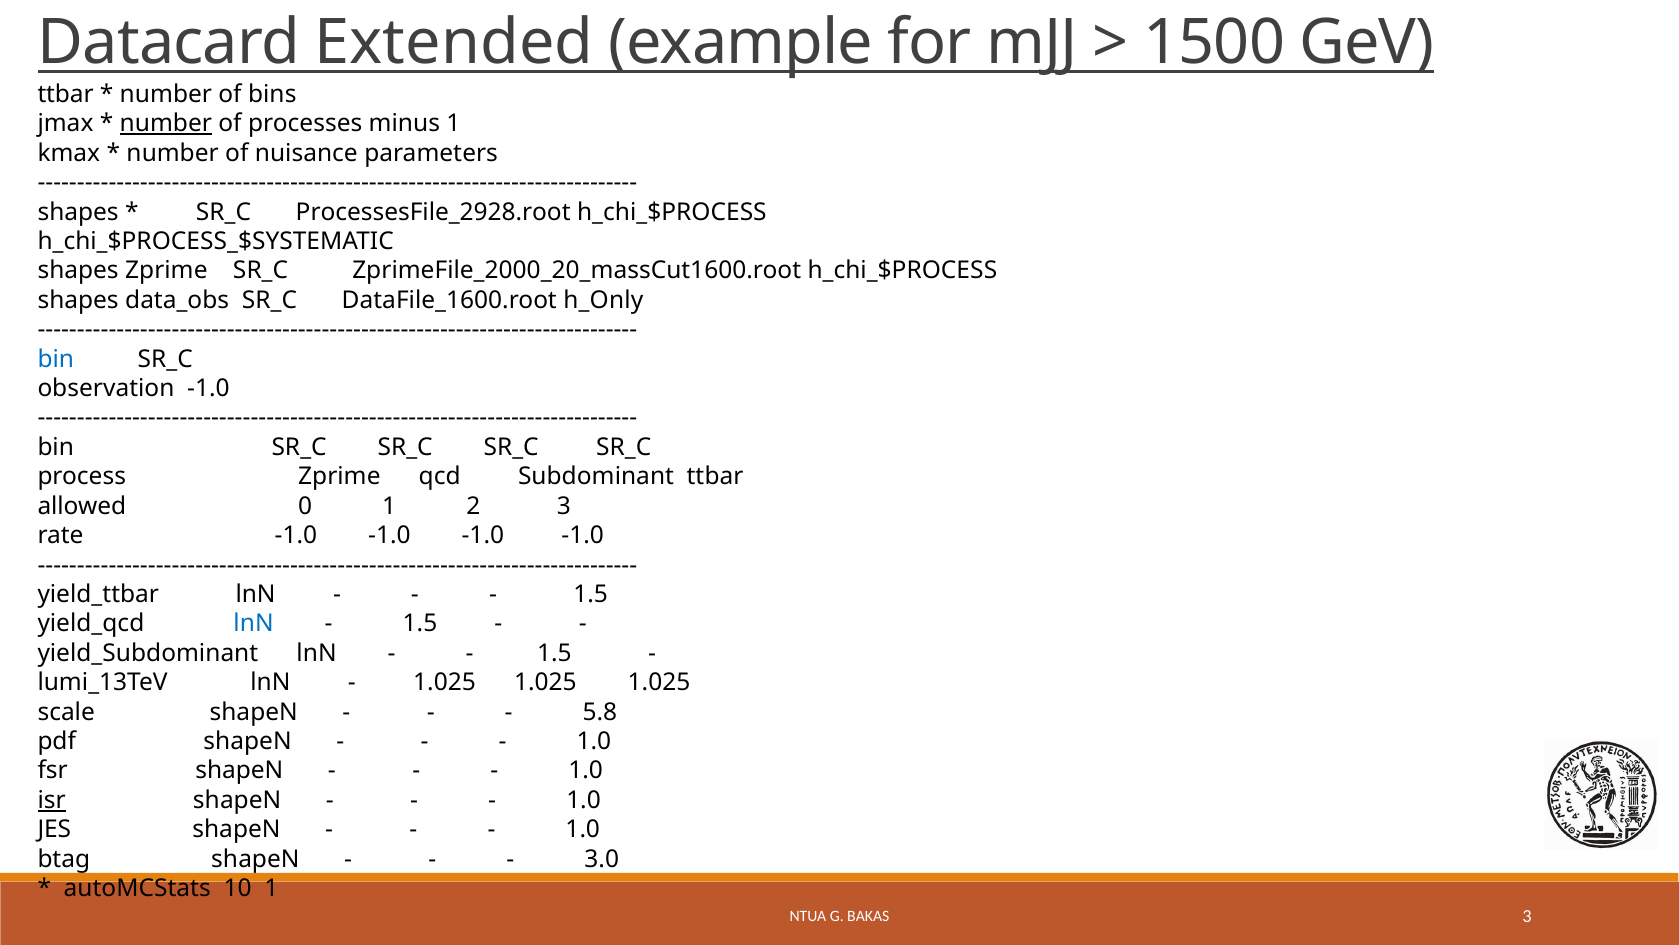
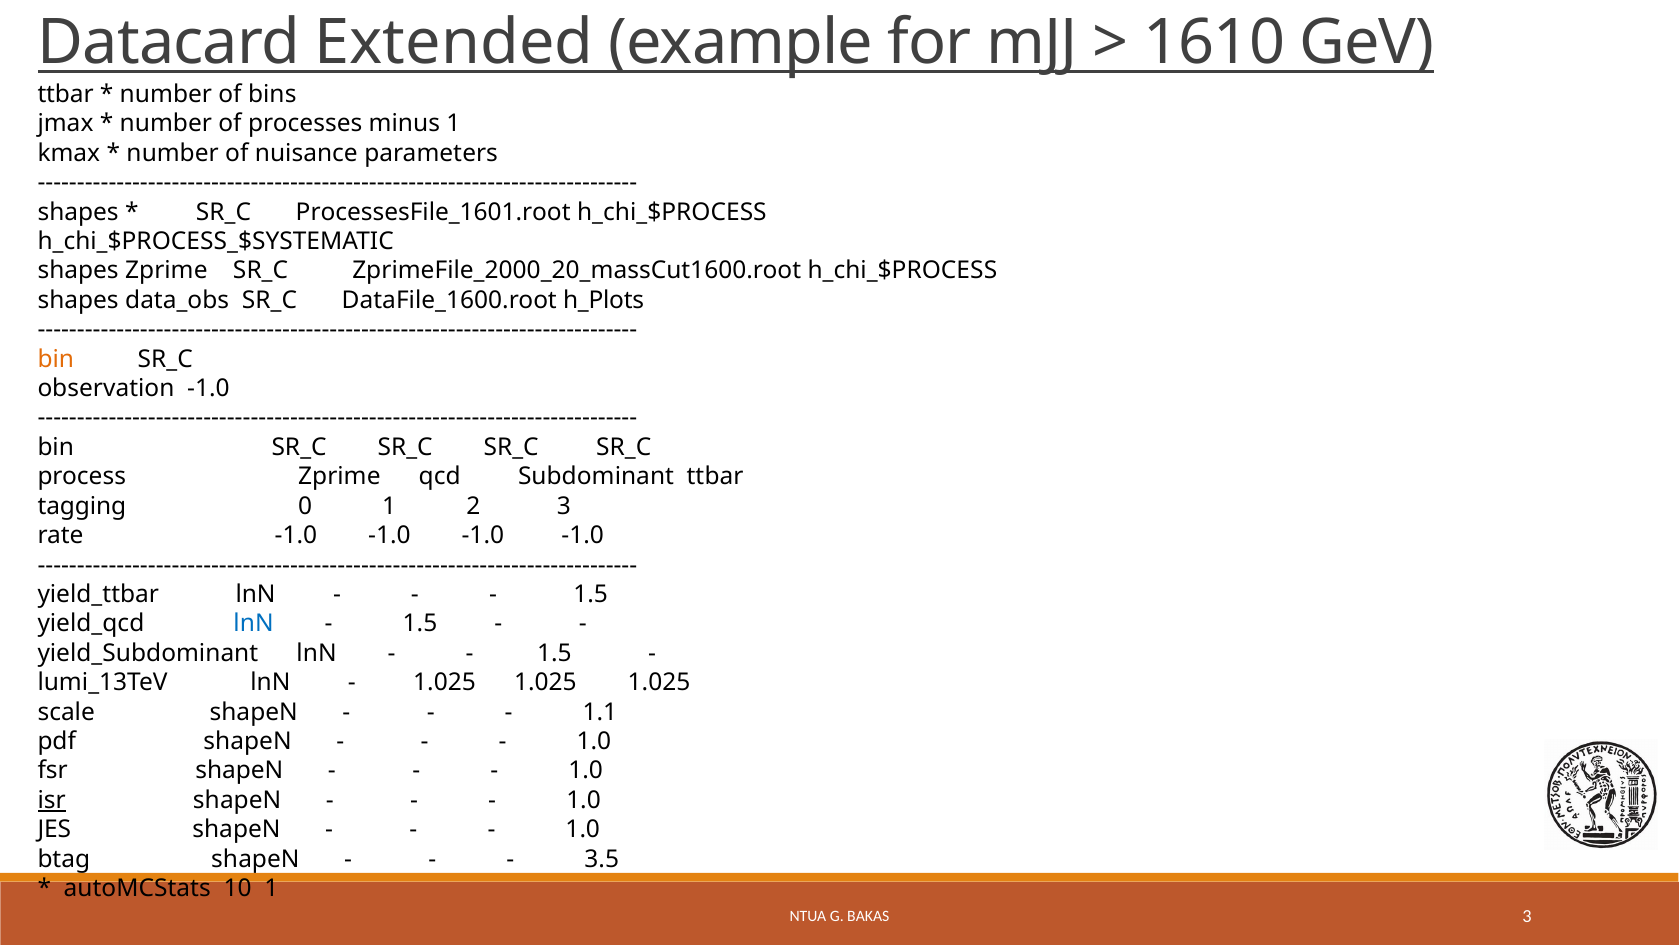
1500: 1500 -> 1610 (1214, 43)
number underline: present -> none (166, 124)
ProcessesFile_2928.root: ProcessesFile_2928.root -> ProcessesFile_1601.root (433, 212)
h_Only: h_Only -> h_Plots (604, 300)
bin colour: blue -> orange (56, 359)
allowed: allowed -> tagging (82, 506)
5.8: 5.8 -> 1.1 (600, 712)
3.0: 3.0 -> 3.5 (602, 859)
